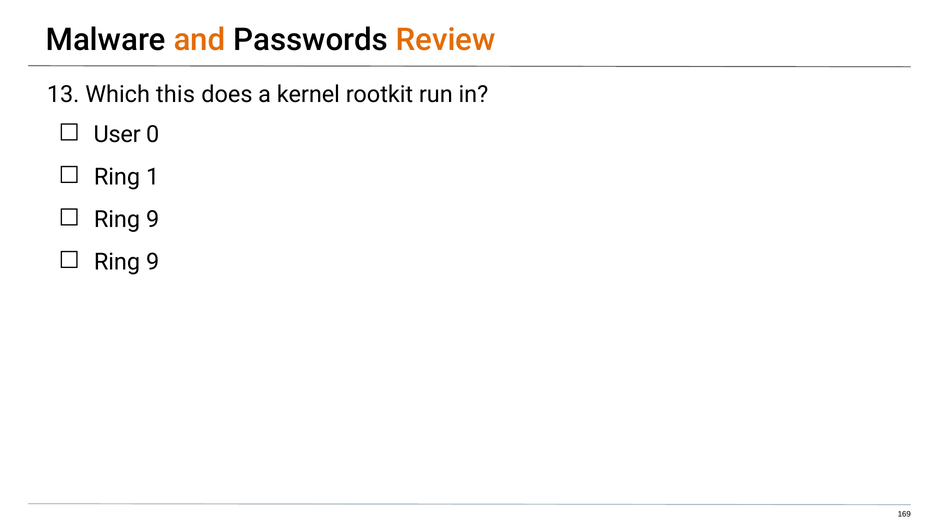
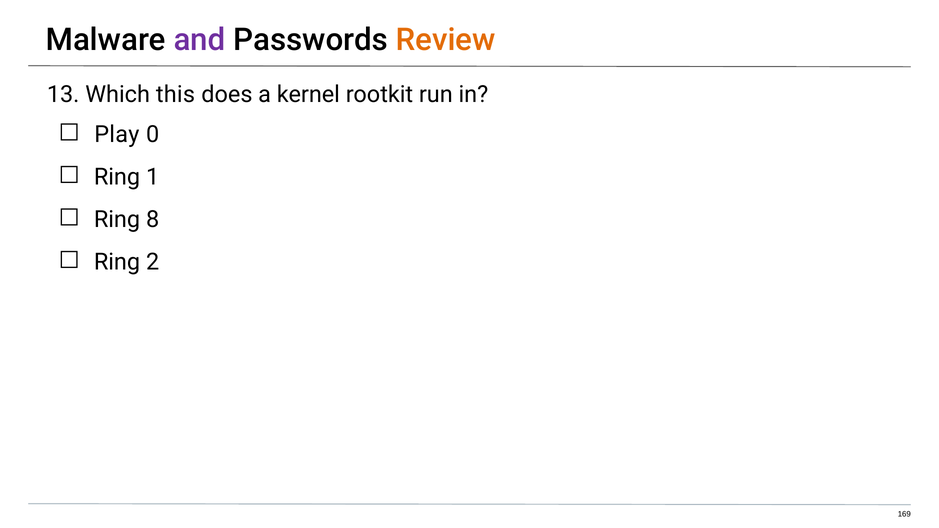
and colour: orange -> purple (199, 40)
User: User -> Play (117, 135)
9: 9 -> 8 (153, 220)
9: 9 -> 2 (153, 262)
